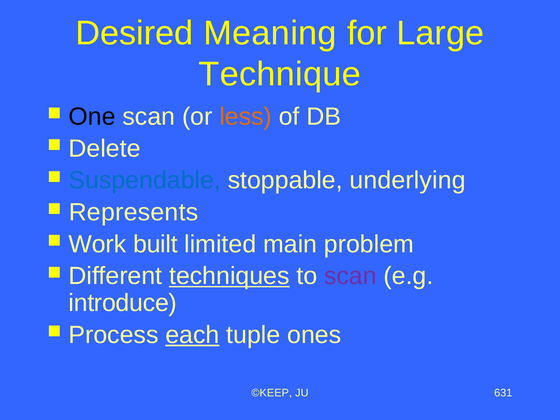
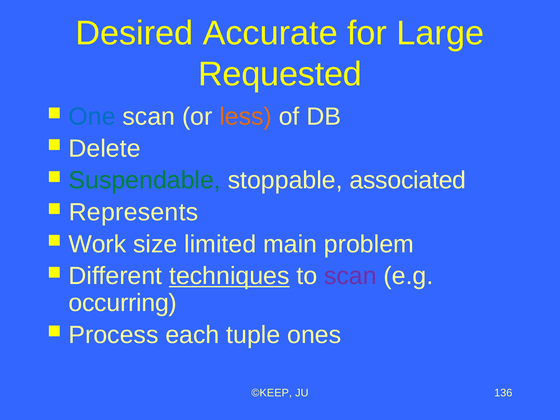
Meaning: Meaning -> Accurate (270, 33)
Technique: Technique -> Requested (280, 74)
One colour: black -> blue (92, 117)
Suspendable colour: blue -> green (145, 180)
underlying: underlying -> associated (408, 180)
built: built -> size (155, 244)
introduce: introduce -> occurring (123, 303)
each underline: present -> none (192, 335)
631: 631 -> 136 (503, 393)
